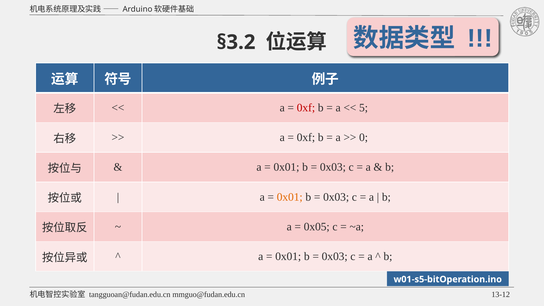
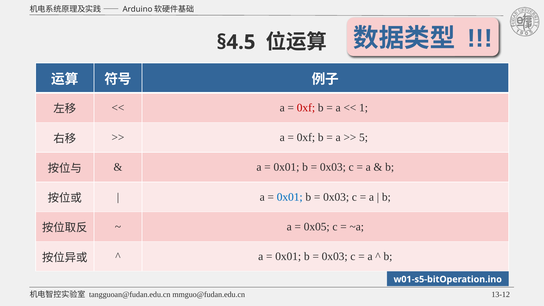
§3.2: §3.2 -> §4.5 (236, 42)
5: 5 -> 1 (364, 108)
0: 0 -> 5 (364, 137)
0x01 colour: orange -> blue (290, 197)
